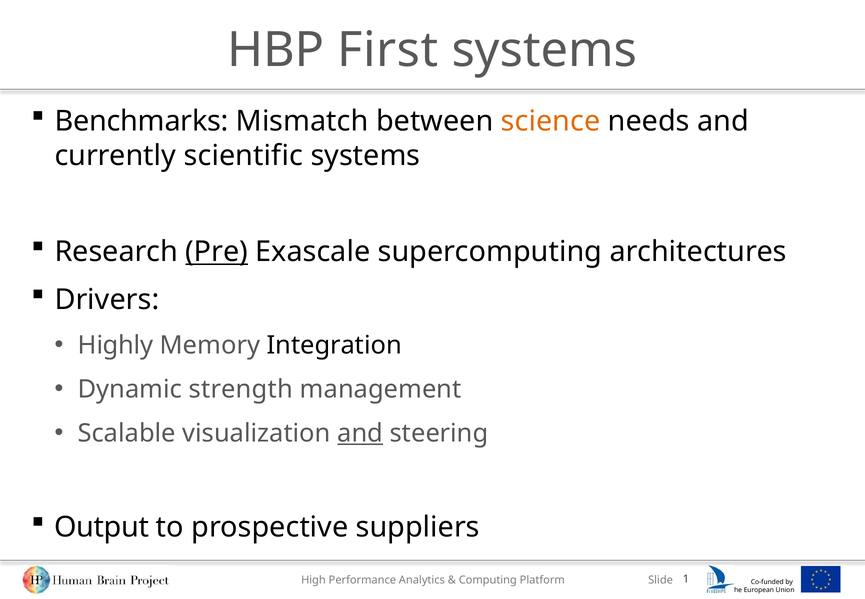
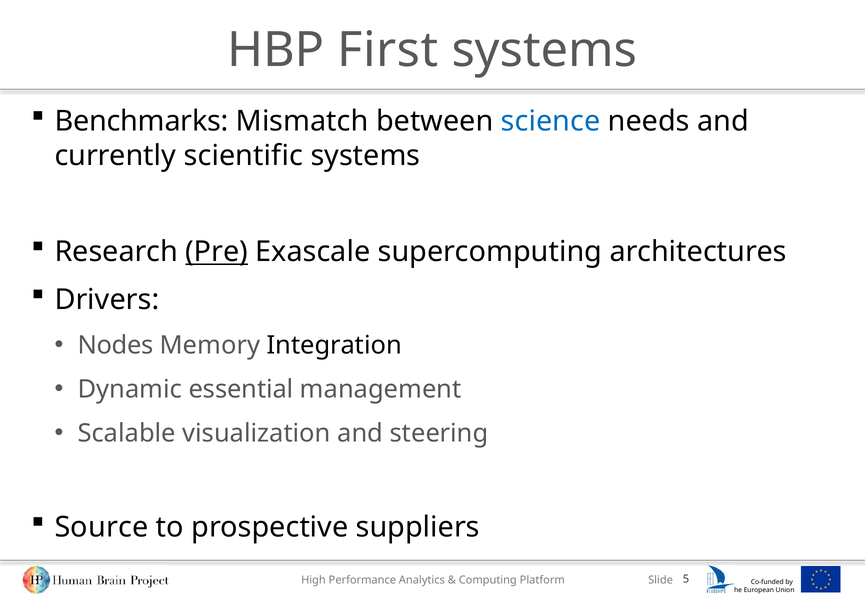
science colour: orange -> blue (551, 121)
Highly: Highly -> Nodes (116, 345)
strength: strength -> essential (241, 389)
and underline: present -> none (360, 433)
Output: Output -> Source (101, 527)
1: 1 -> 5 (686, 579)
